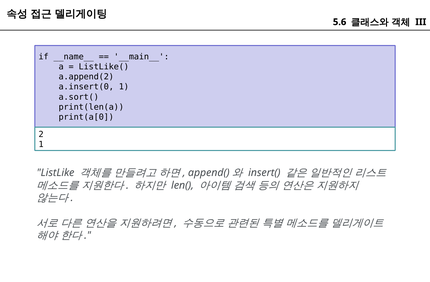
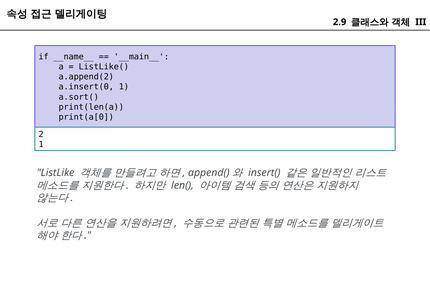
5.6: 5.6 -> 2.9 (340, 22)
